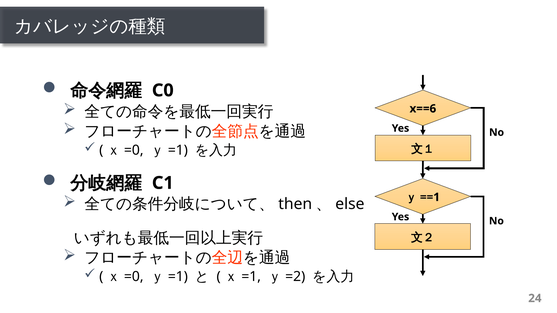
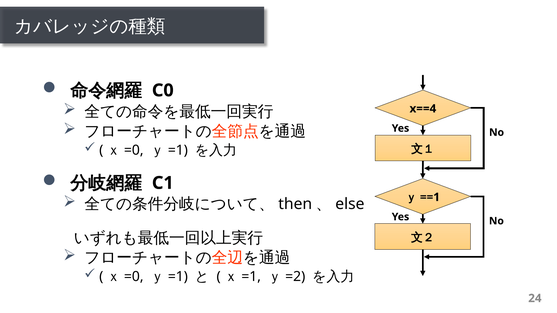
x==6: x==6 -> x==4 (423, 109)
